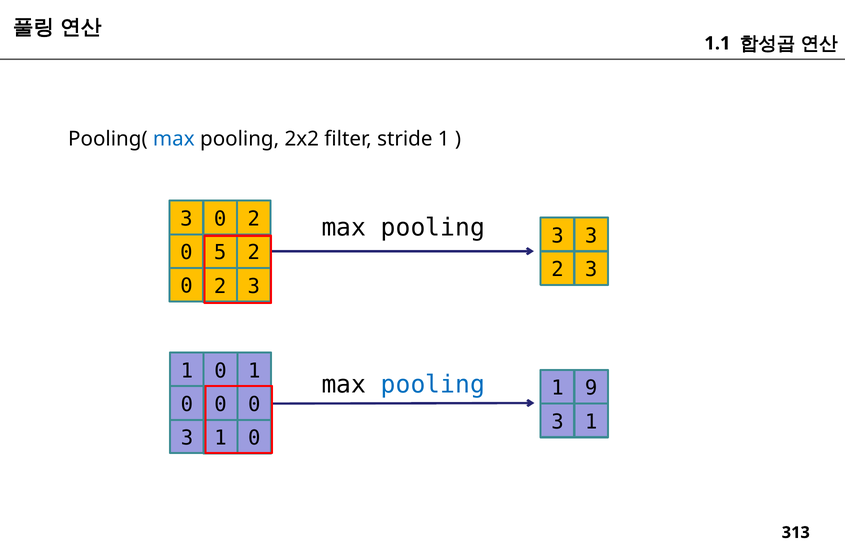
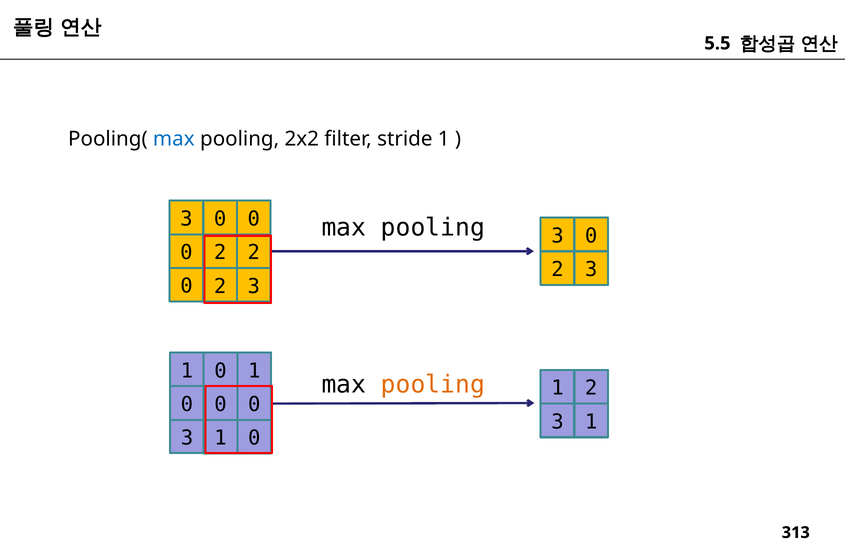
1.1: 1.1 -> 5.5 (717, 43)
3 0 2: 2 -> 0 (254, 219)
3: 3 -> 0 (591, 236)
5: 5 -> 2 (220, 253)
pooling colour: blue -> orange (433, 385)
1 9: 9 -> 2 (591, 388)
